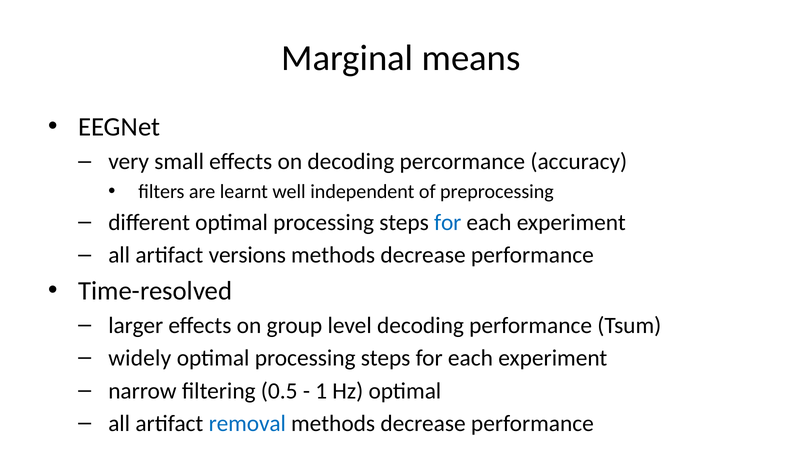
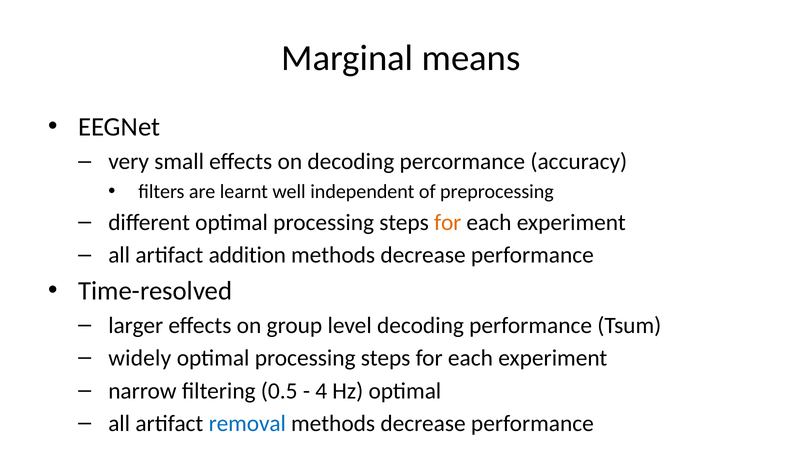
for colour: blue -> orange (448, 223)
versions: versions -> addition (247, 255)
1: 1 -> 4 (321, 391)
